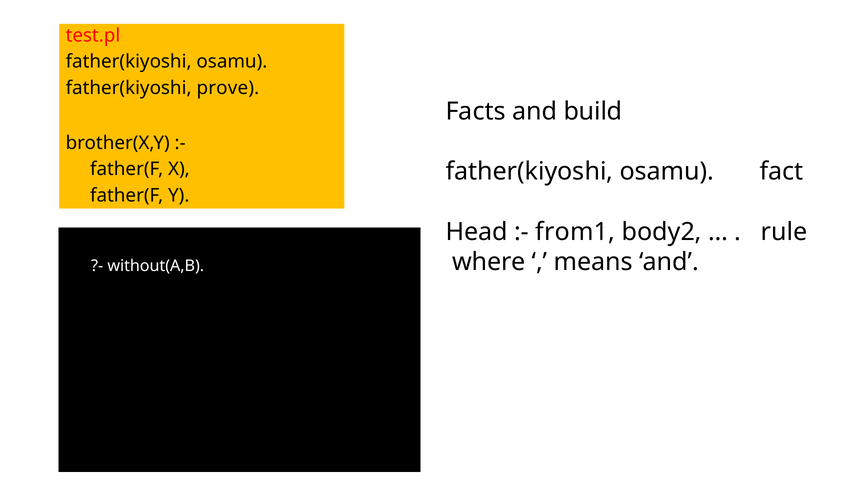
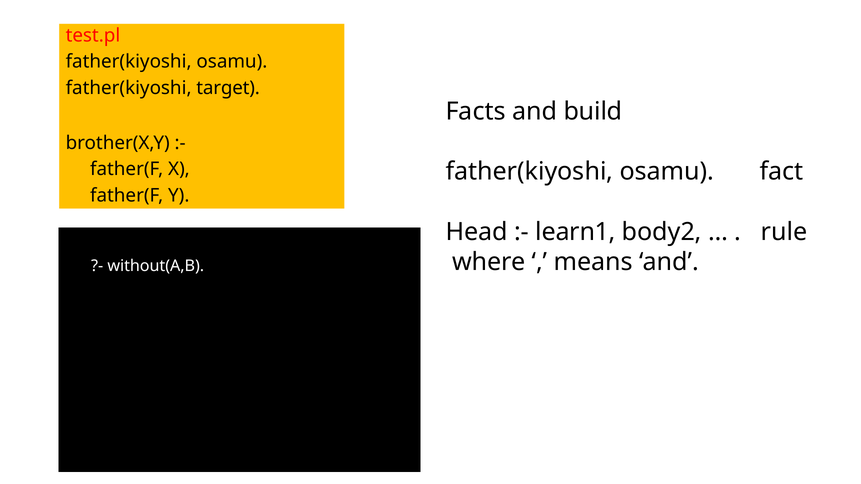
prove: prove -> target (228, 88)
from1: from1 -> learn1 (576, 232)
